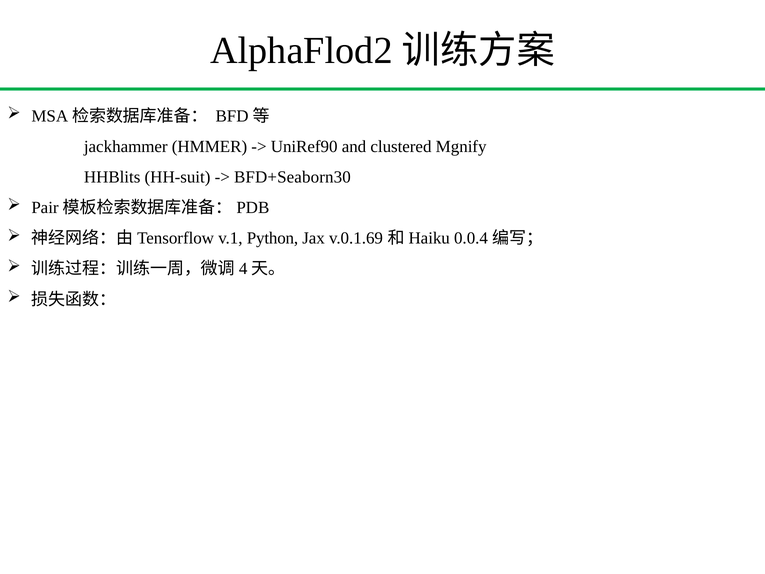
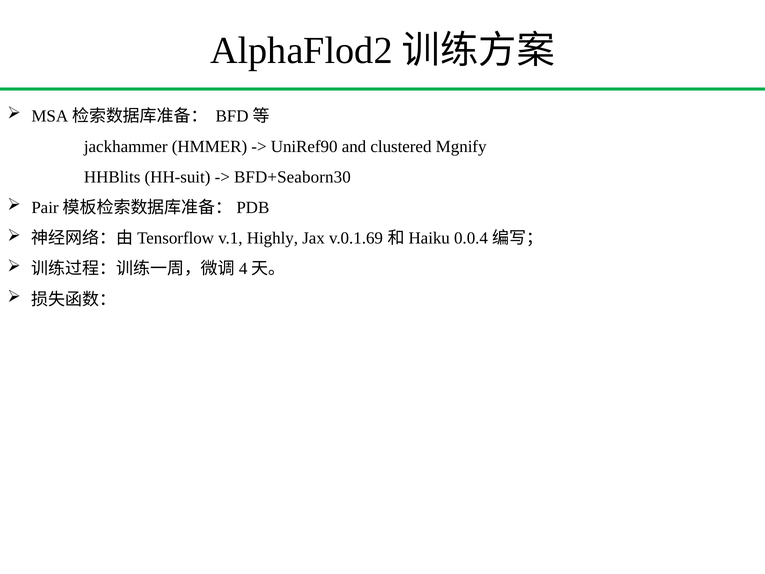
Python: Python -> Highly (272, 238)
